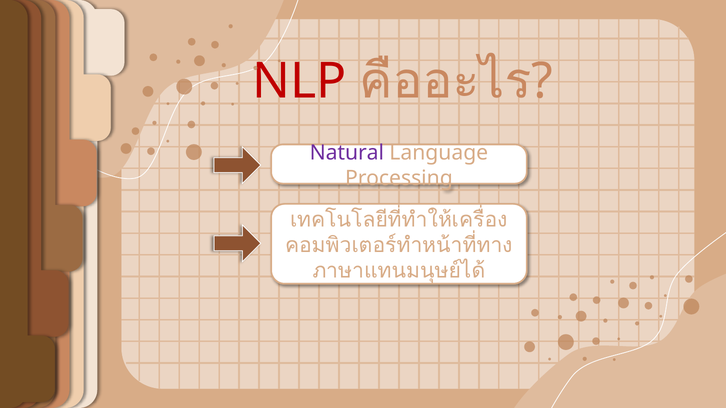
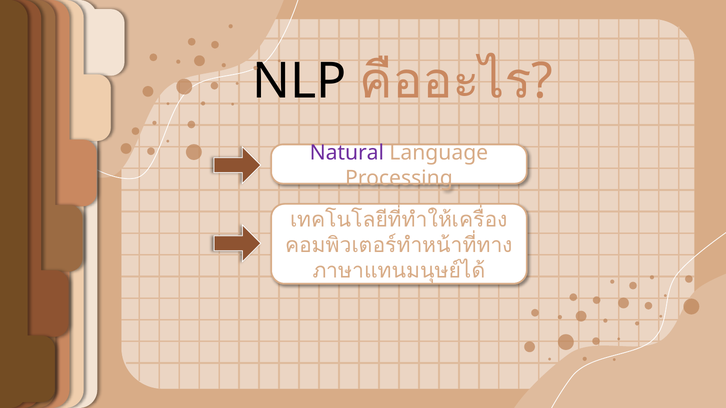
NLP colour: red -> black (299, 82)
